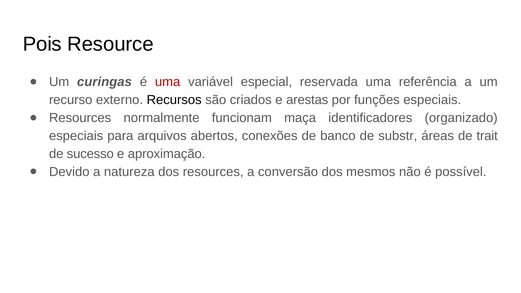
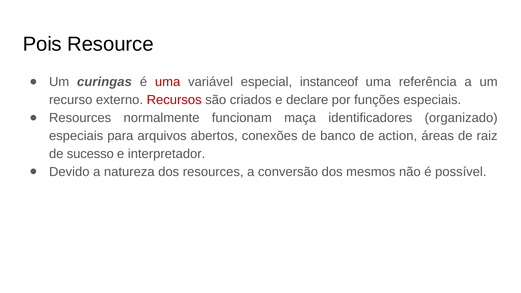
reservada: reservada -> instanceof (329, 82)
Recursos colour: black -> red (174, 100)
arestas: arestas -> declare (307, 100)
substr: substr -> action (398, 136)
trait: trait -> raiz (487, 136)
aproximação: aproximação -> interpretador (167, 154)
